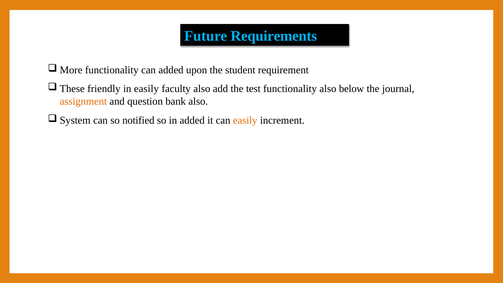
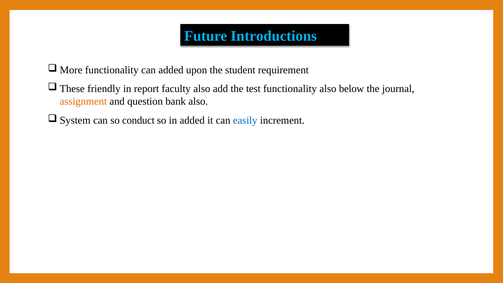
Requirements: Requirements -> Introductions (274, 36)
in easily: easily -> report (146, 89)
notified: notified -> conduct (138, 120)
easily colour: orange -> blue (245, 120)
